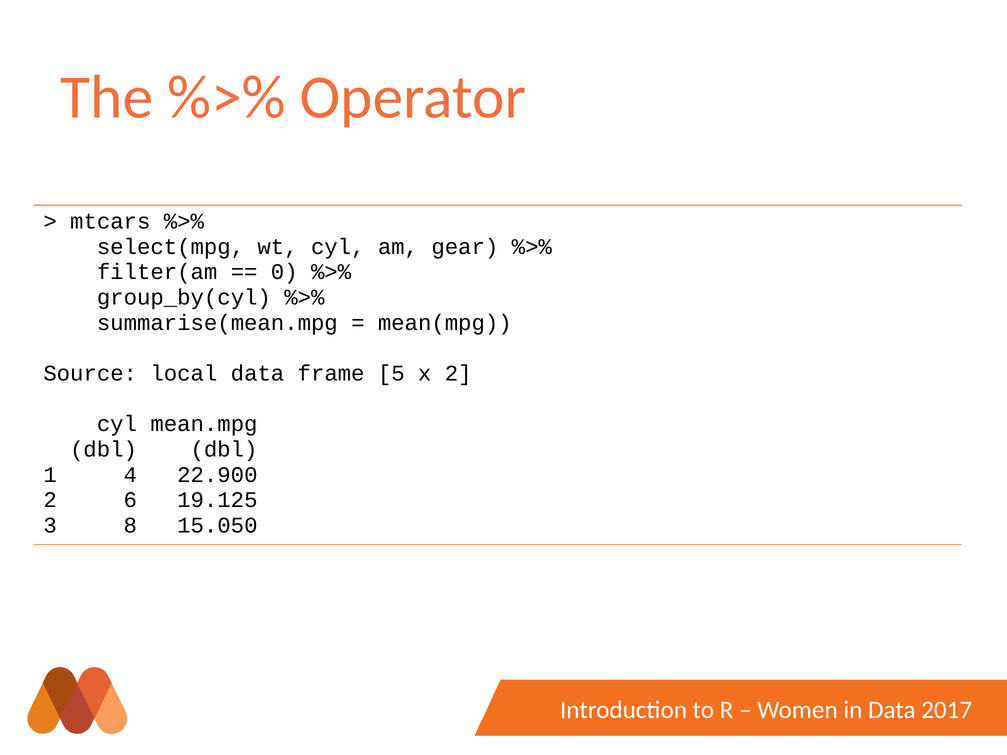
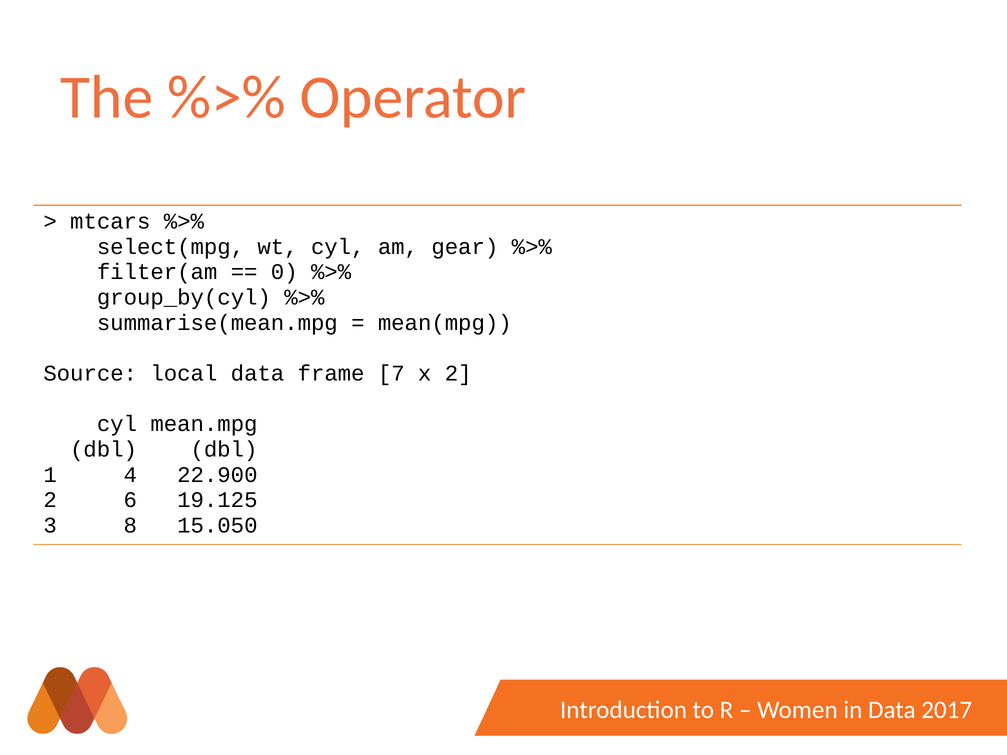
5: 5 -> 7 (391, 374)
